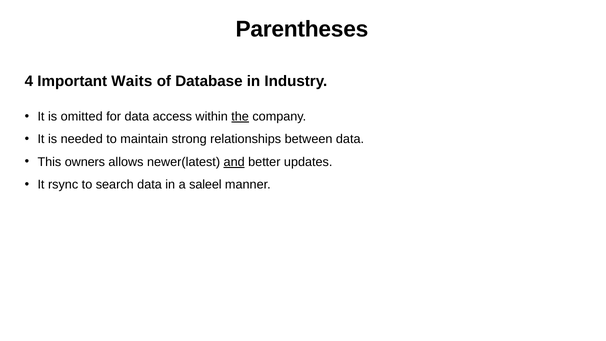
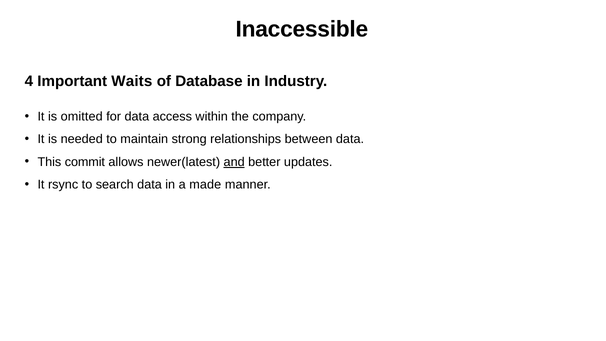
Parentheses: Parentheses -> Inaccessible (302, 29)
the underline: present -> none (240, 117)
owners: owners -> commit (85, 162)
saleel: saleel -> made (205, 185)
